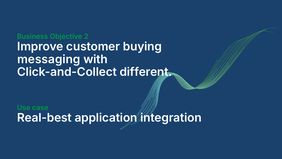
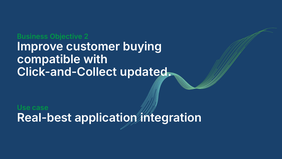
messaging: messaging -> compatible (49, 59)
different: different -> updated (146, 72)
